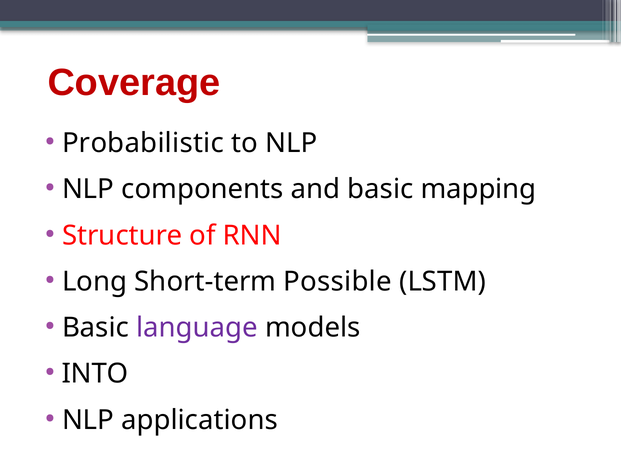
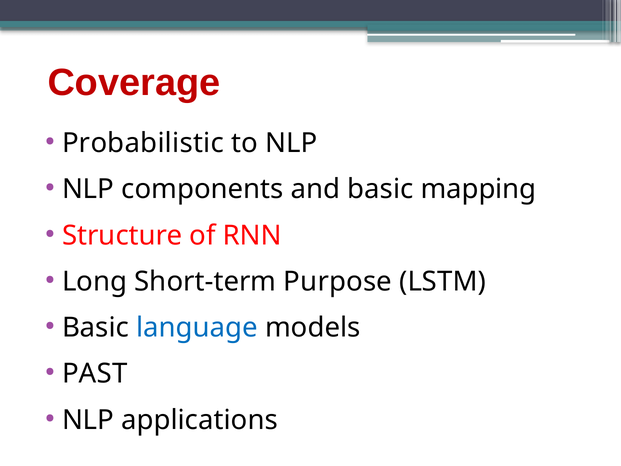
Possible: Possible -> Purpose (338, 281)
language colour: purple -> blue (197, 328)
INTO: INTO -> PAST (95, 374)
